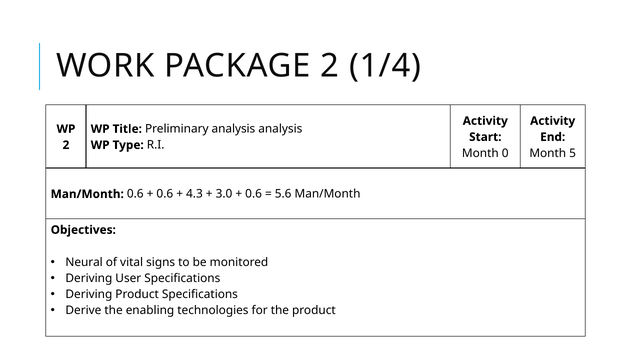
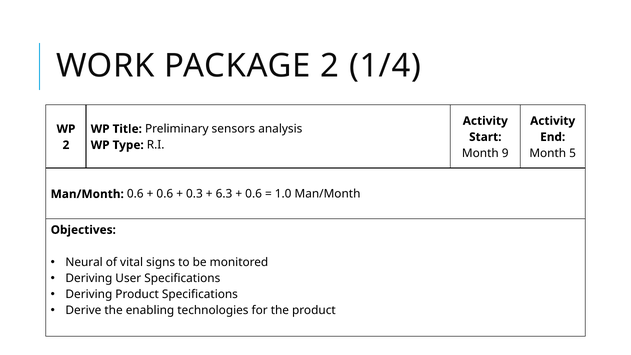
Preliminary analysis: analysis -> sensors (233, 129)
0: 0 -> 9 (505, 153)
4.3: 4.3 -> 0.3 (194, 194)
3.0: 3.0 -> 6.3 (224, 194)
5.6: 5.6 -> 1.0 (283, 194)
